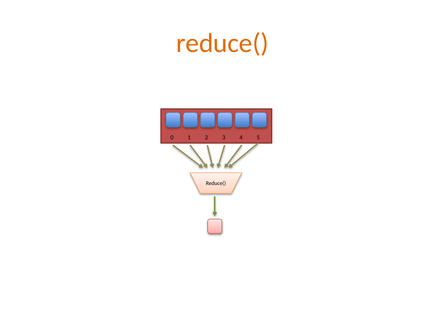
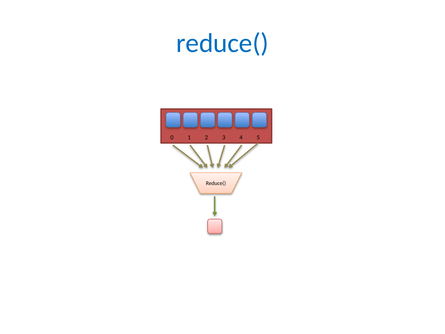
reduce( colour: orange -> blue (222, 43)
